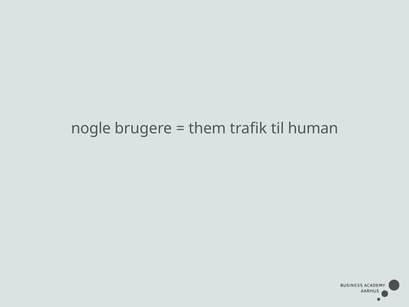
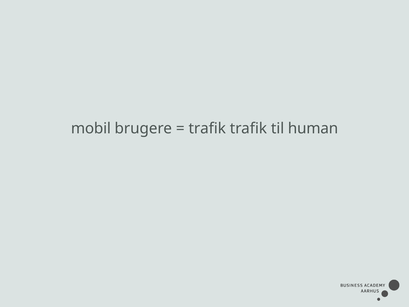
nogle: nogle -> mobil (91, 128)
them: them -> trafik (207, 128)
